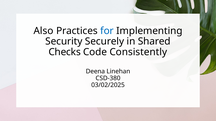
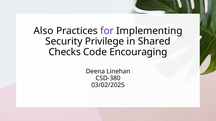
for colour: blue -> purple (107, 31)
Securely: Securely -> Privilege (105, 42)
Consistently: Consistently -> Encouraging (138, 52)
